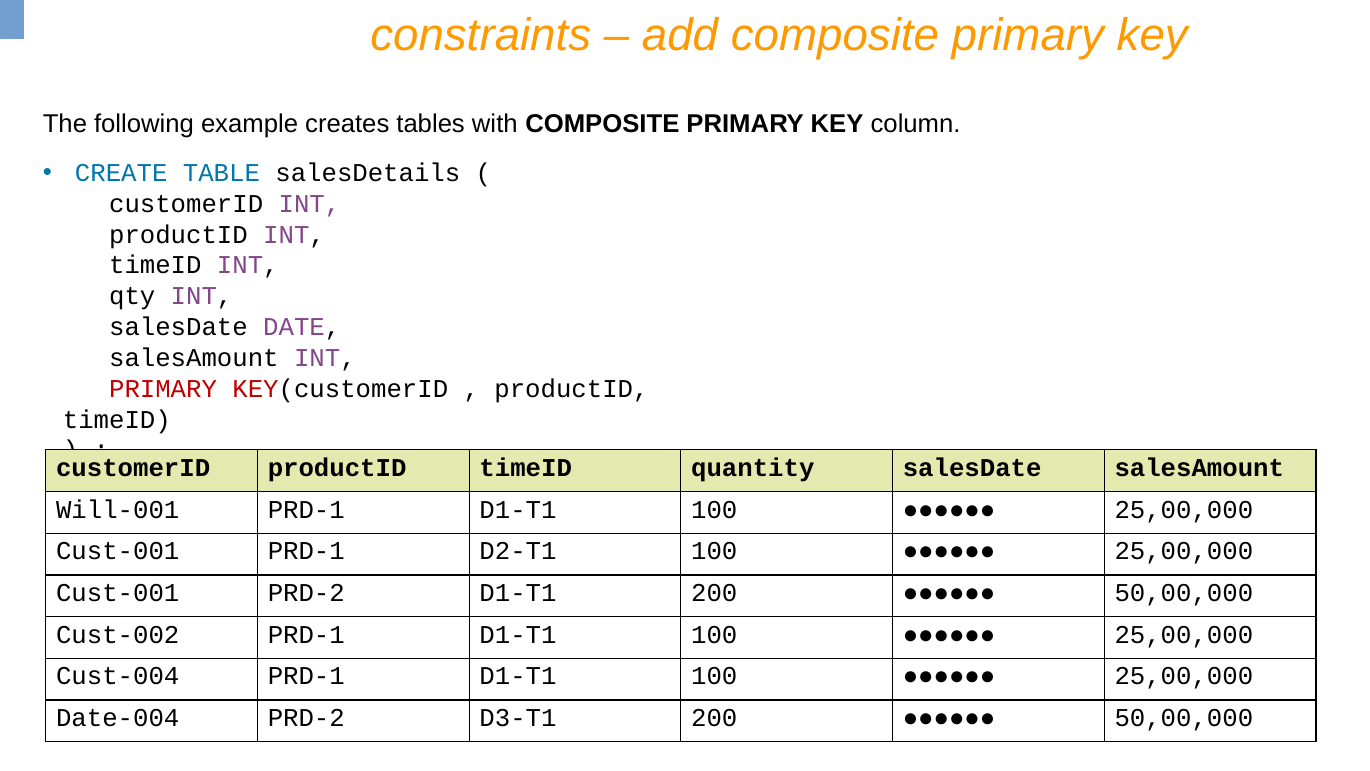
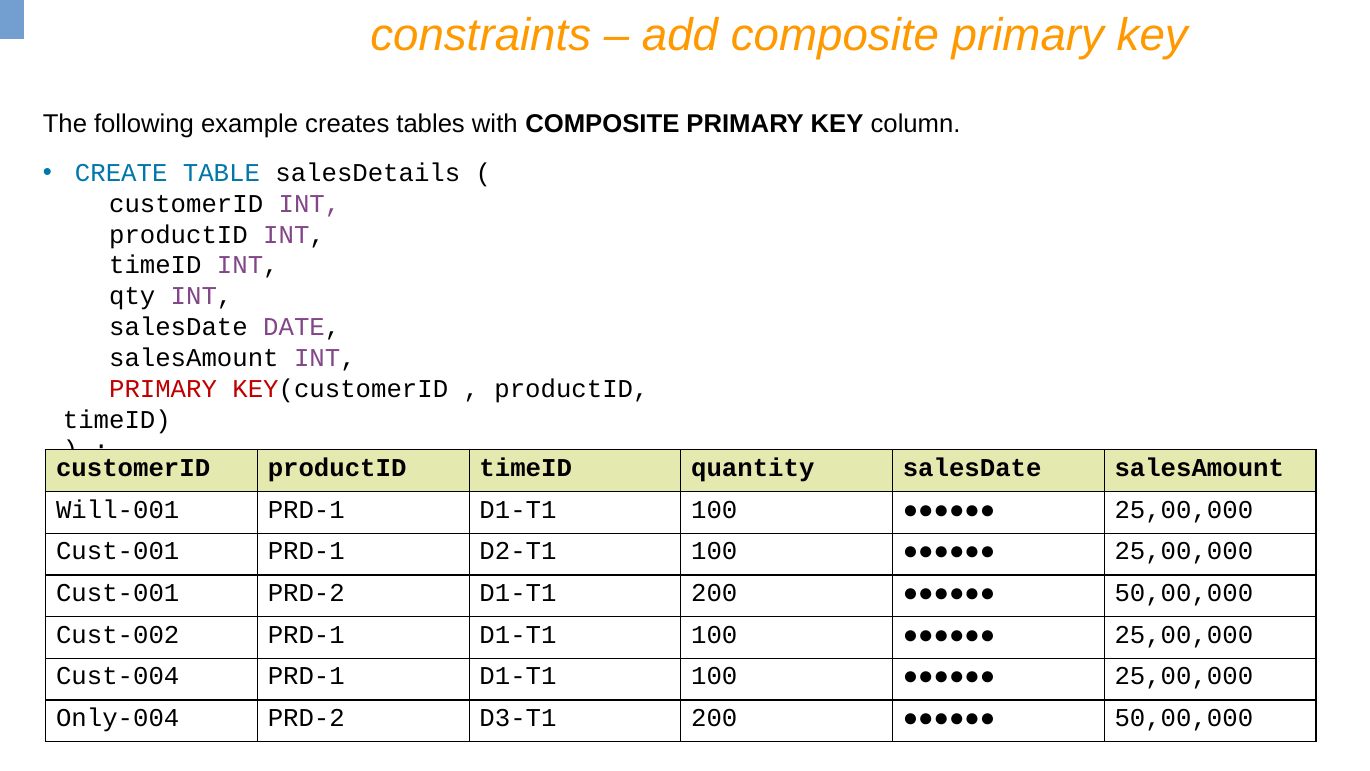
Date-004: Date-004 -> Only-004 (118, 718)
